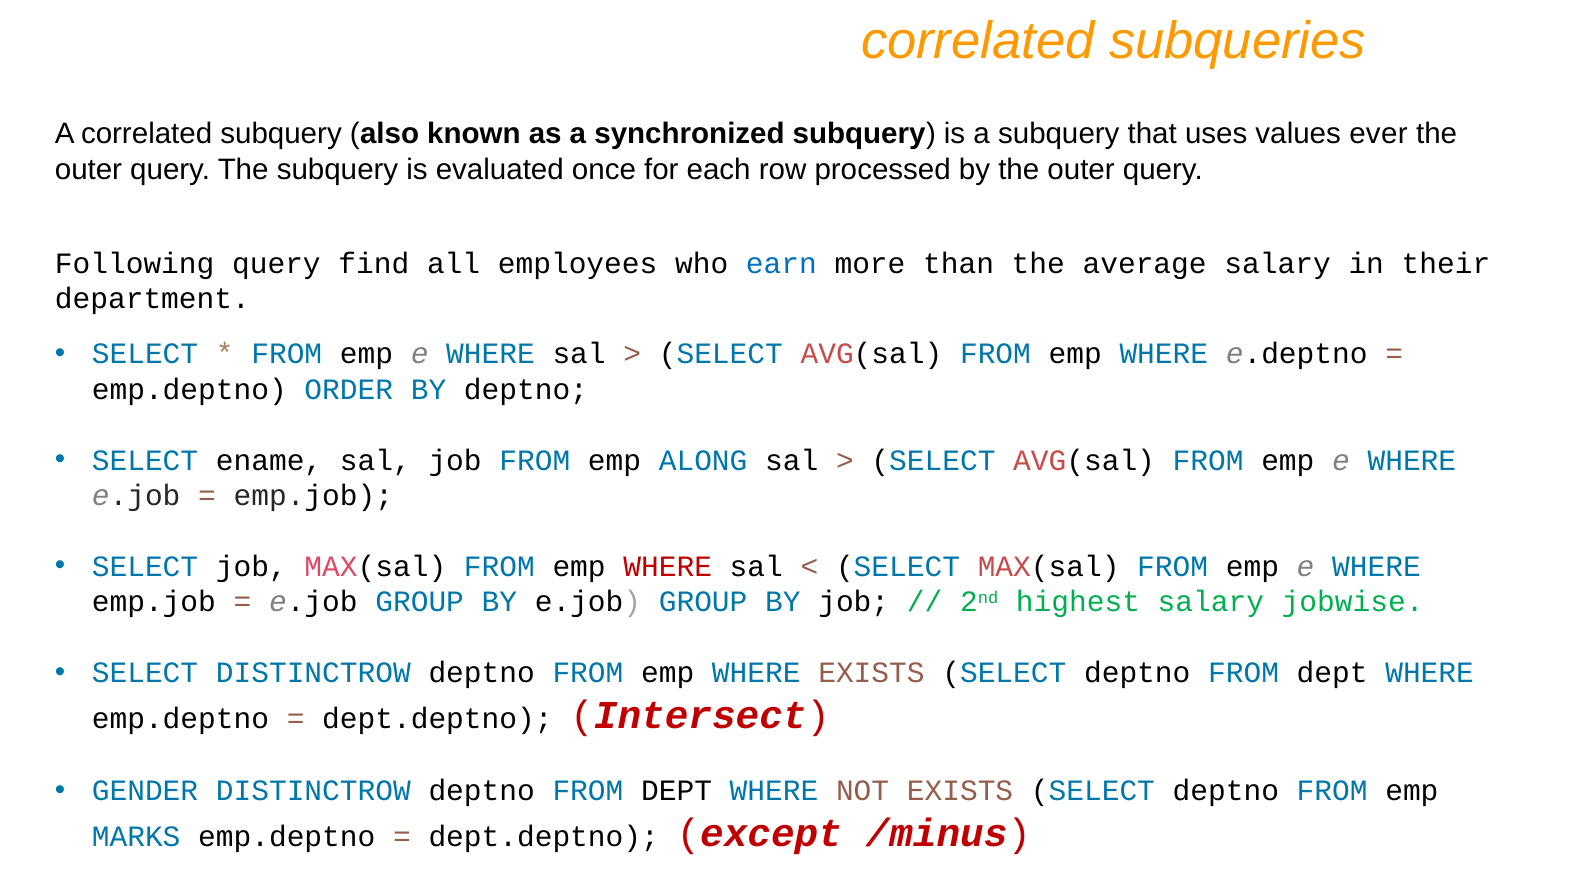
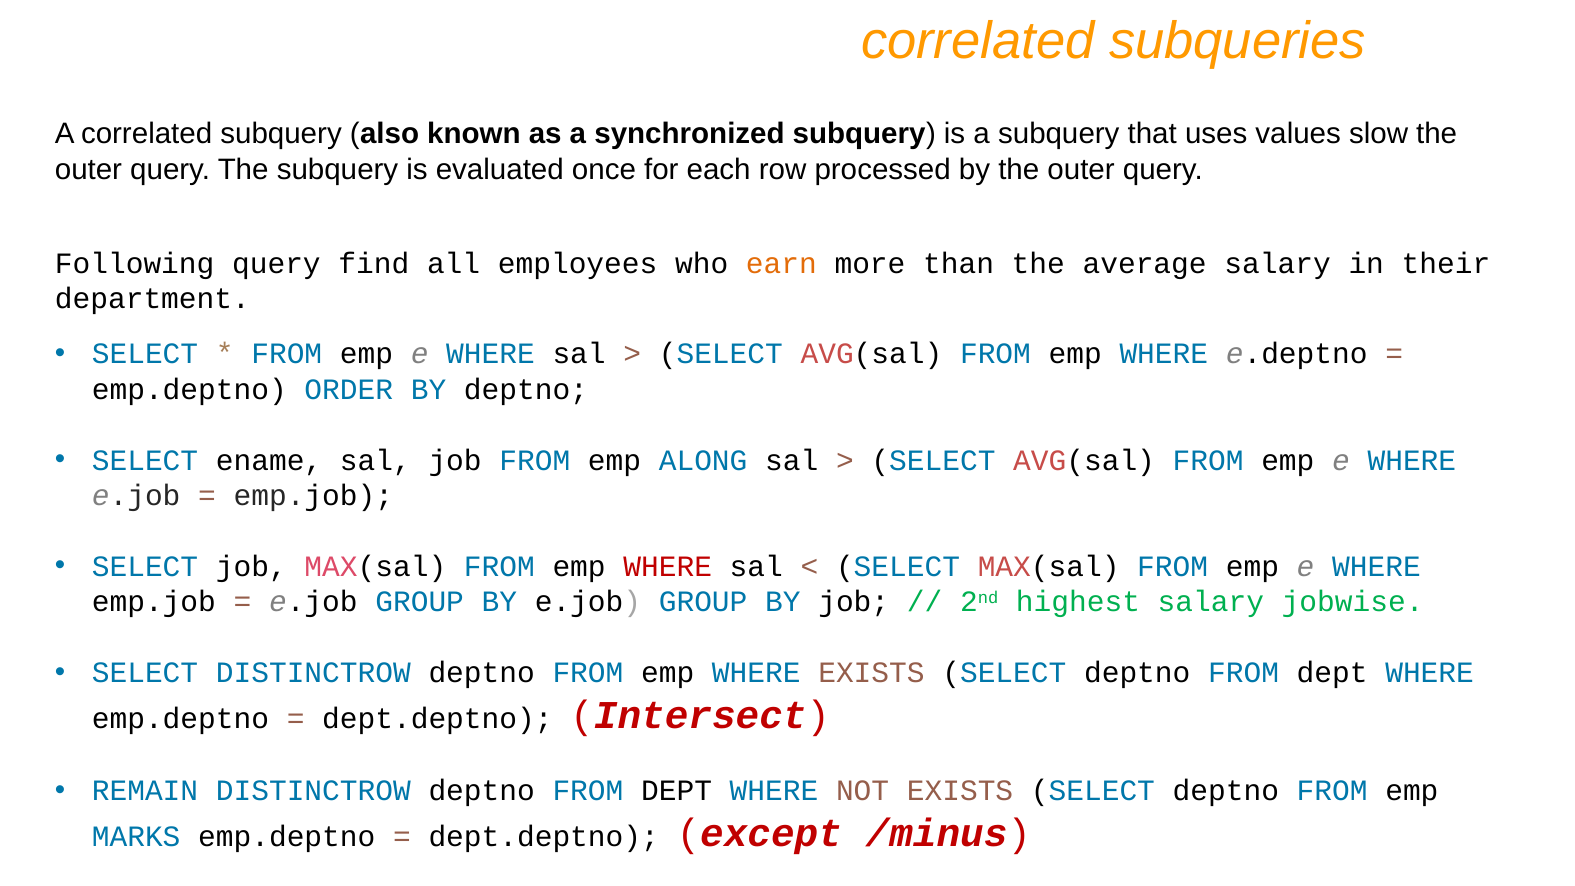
ever: ever -> slow (1379, 134)
earn colour: blue -> orange (781, 263)
GENDER: GENDER -> REMAIN (145, 791)
